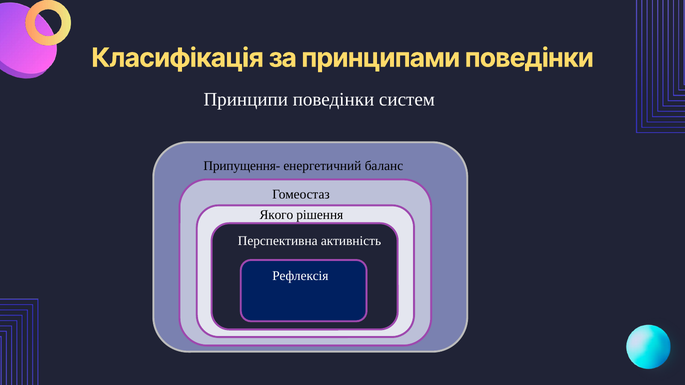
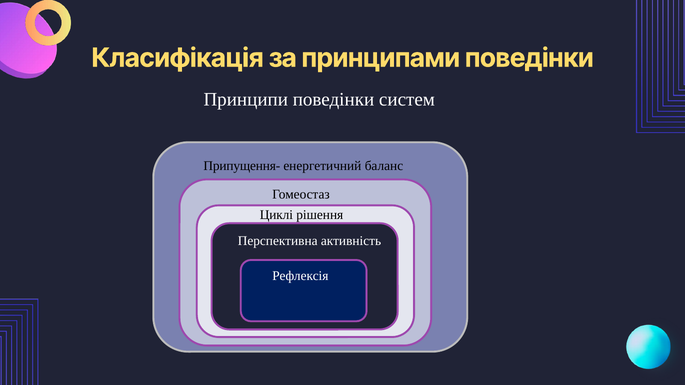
Якого: Якого -> Циклі (276, 215)
